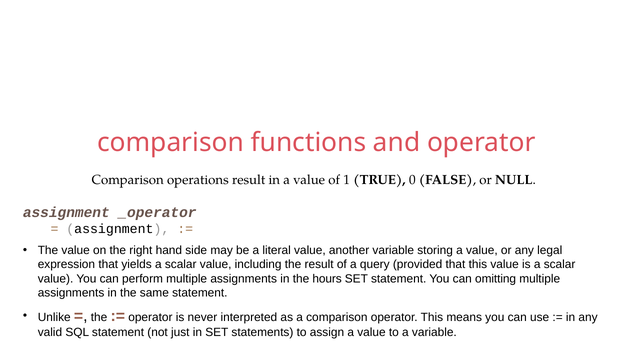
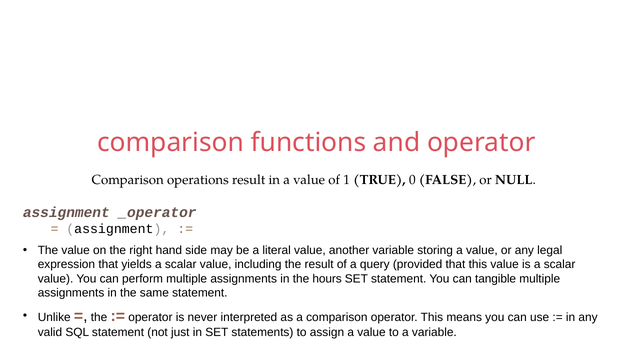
omitting: omitting -> tangible (496, 279)
